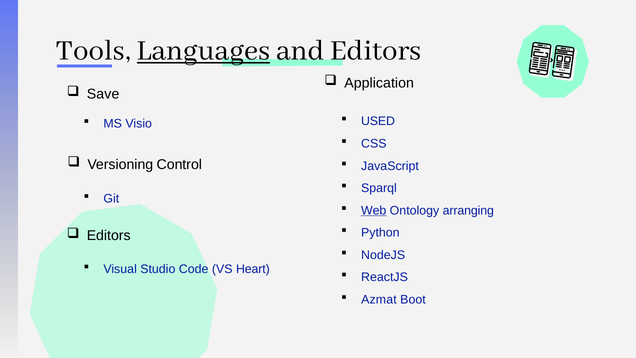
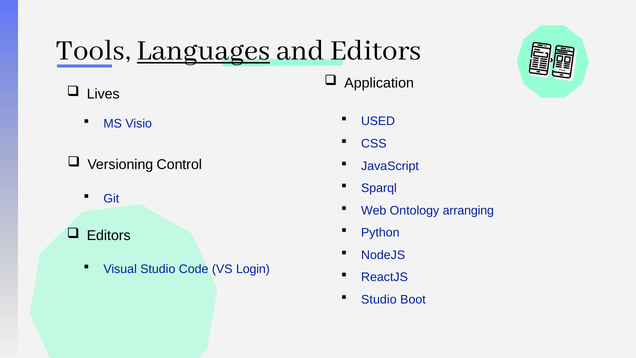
Save: Save -> Lives (103, 94)
Web underline: present -> none (374, 210)
Heart: Heart -> Login (253, 269)
Azmat: Azmat -> Studio (379, 299)
